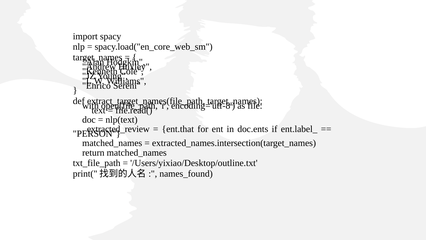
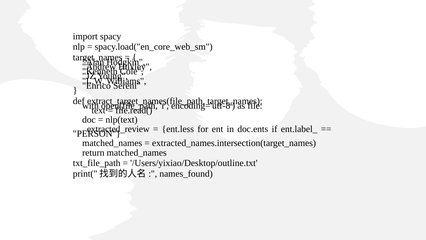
ent.that: ent.that -> ent.less (178, 129)
